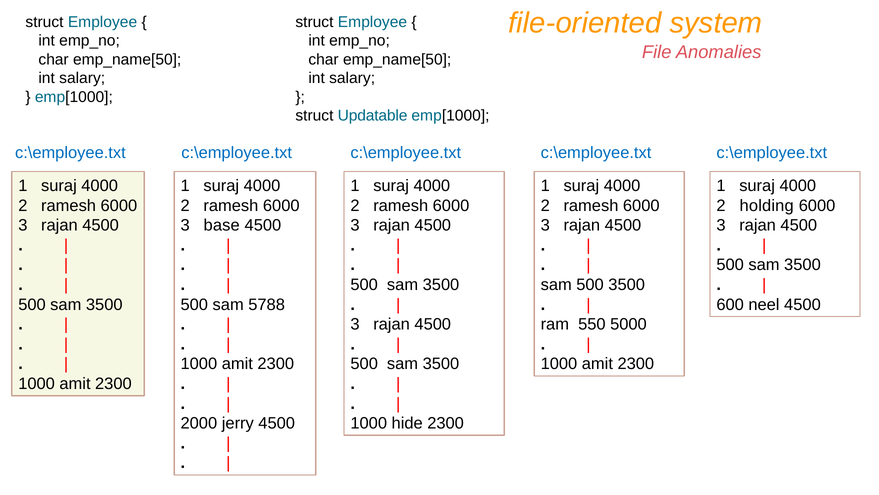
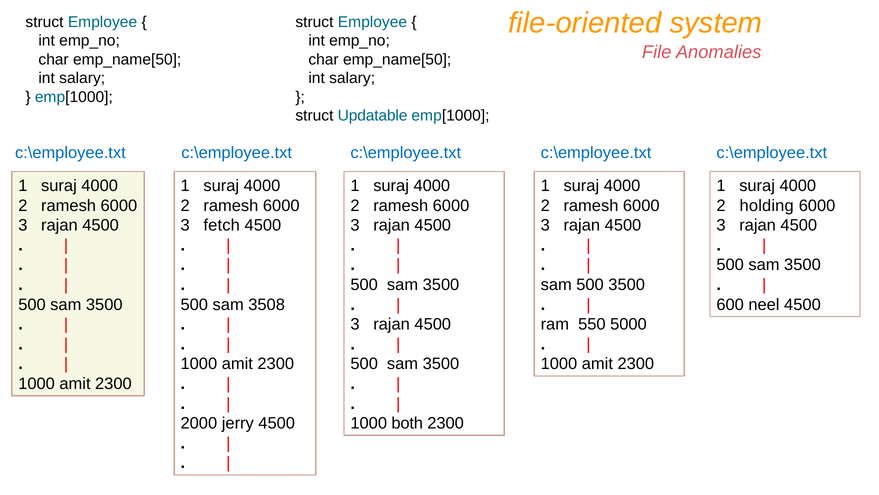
base: base -> fetch (222, 225)
5788: 5788 -> 3508 (267, 304)
hide: hide -> both (407, 423)
